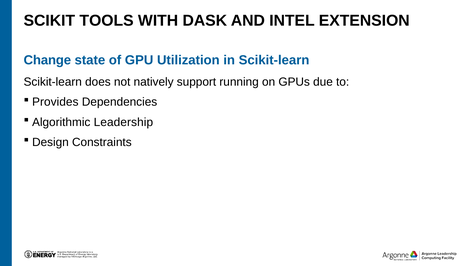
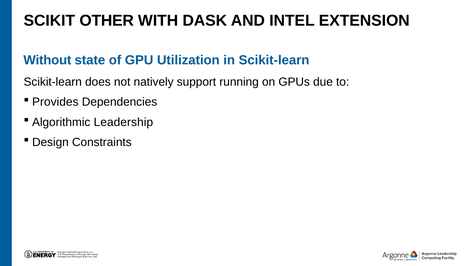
TOOLS: TOOLS -> OTHER (107, 21)
Change: Change -> Without (47, 60)
